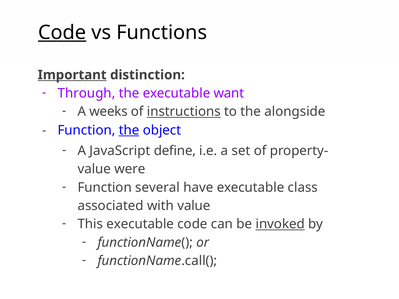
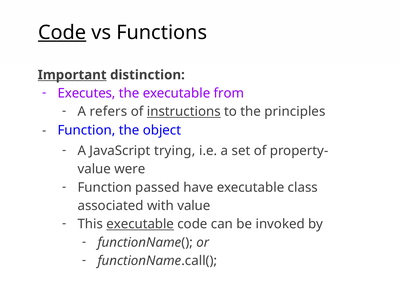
Through: Through -> Executes (87, 93)
want: want -> from (229, 93)
weeks: weeks -> refers (108, 112)
alongside: alongside -> principles (295, 112)
the underline: present -> none (129, 130)
define: define -> trying (175, 151)
several: several -> passed (158, 188)
executable underline: none -> present (140, 224)
invoked underline: present -> none (280, 224)
